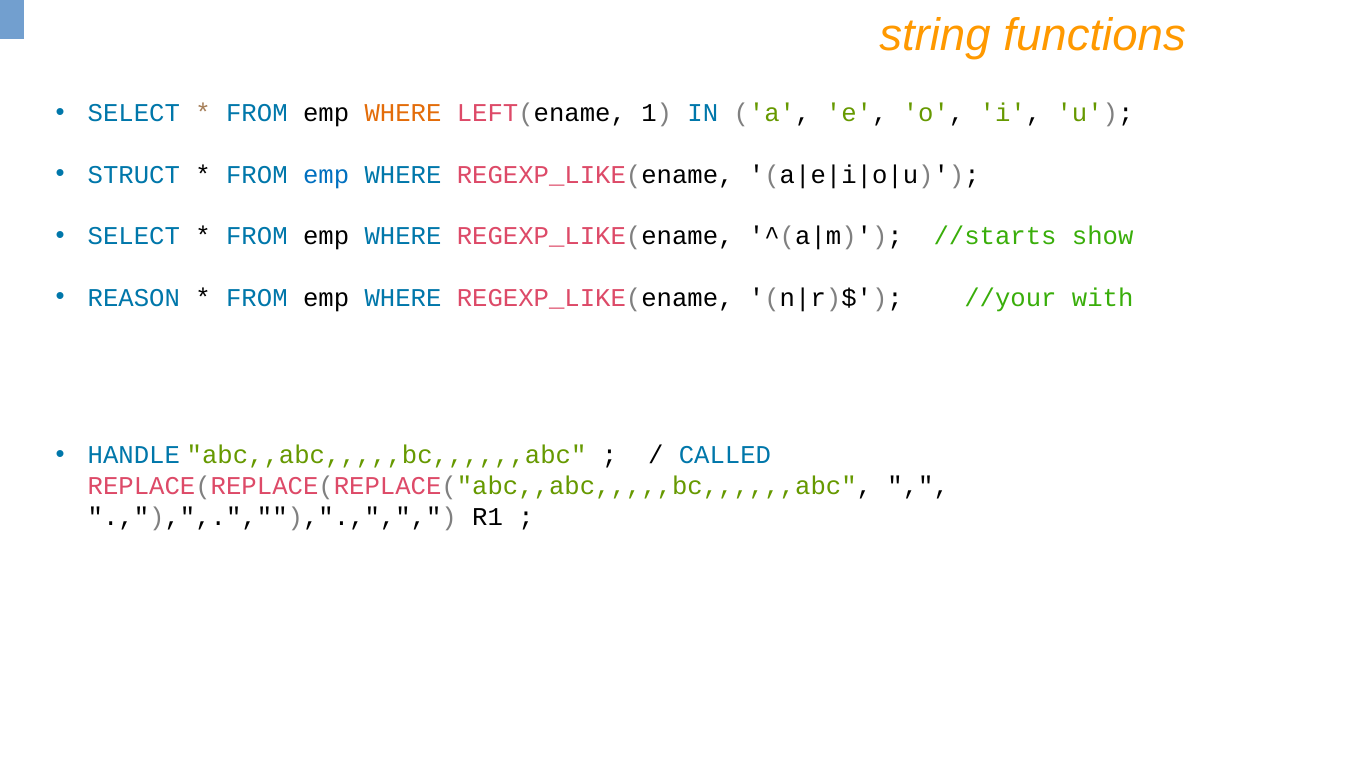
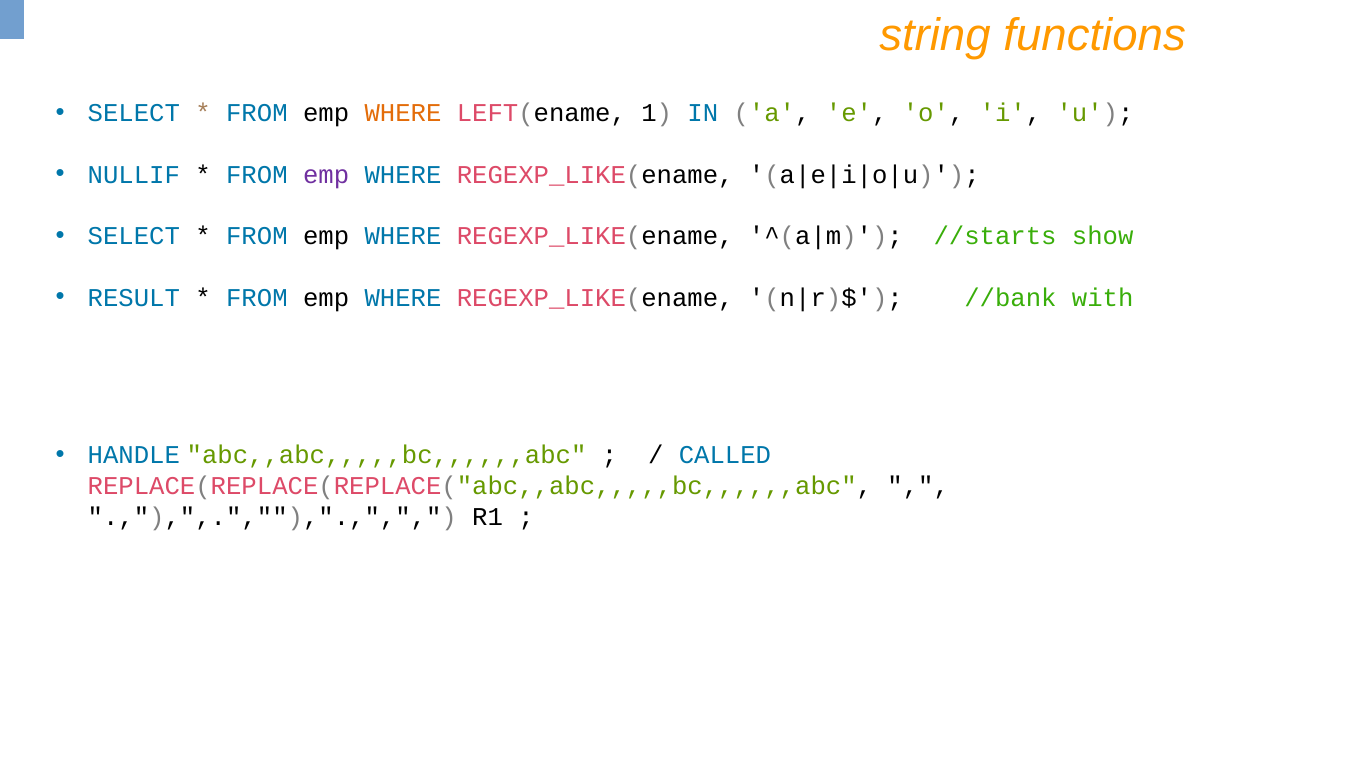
STRUCT: STRUCT -> NULLIF (134, 175)
emp colour: blue -> purple (326, 175)
REASON: REASON -> RESULT (134, 298)
//your: //your -> //bank (1010, 298)
